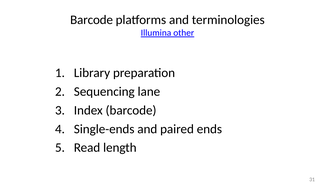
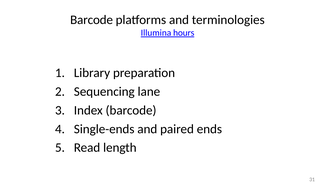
other: other -> hours (184, 33)
